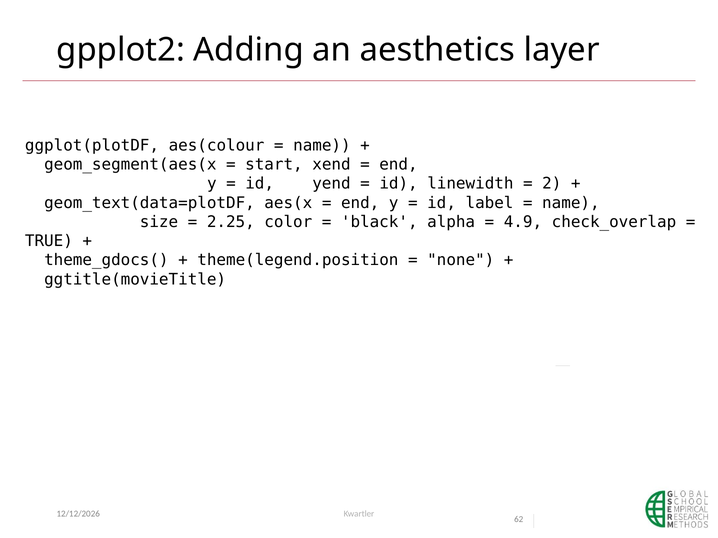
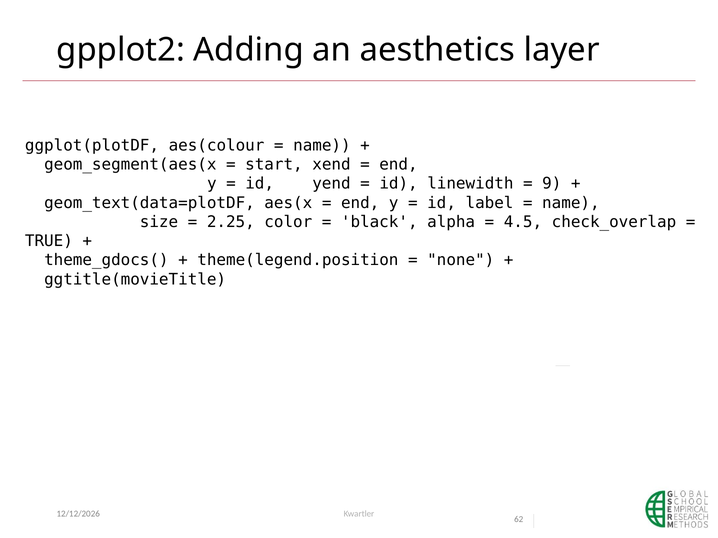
2: 2 -> 9 (552, 184)
4.9: 4.9 -> 4.5 (523, 222)
